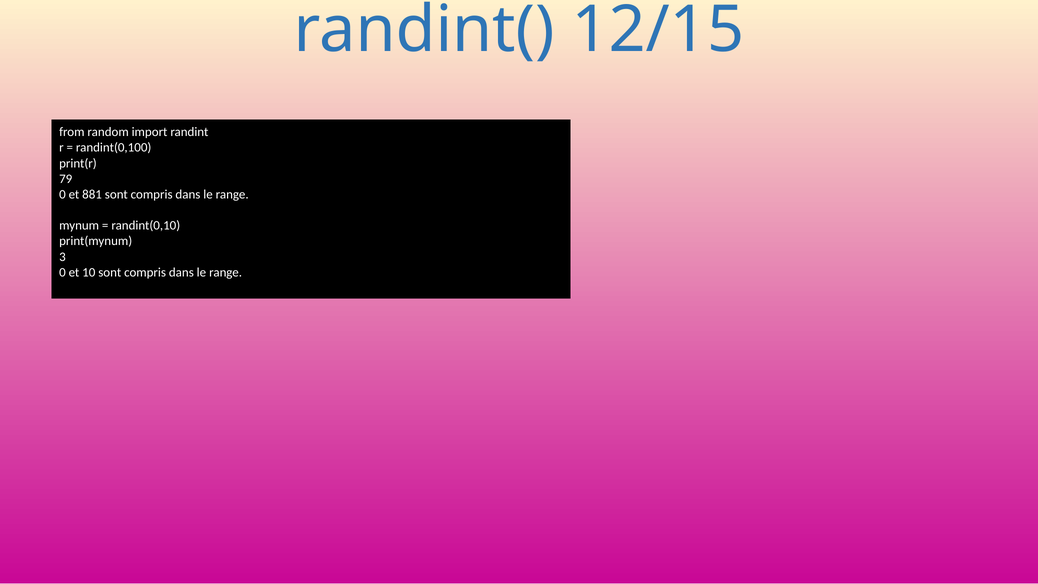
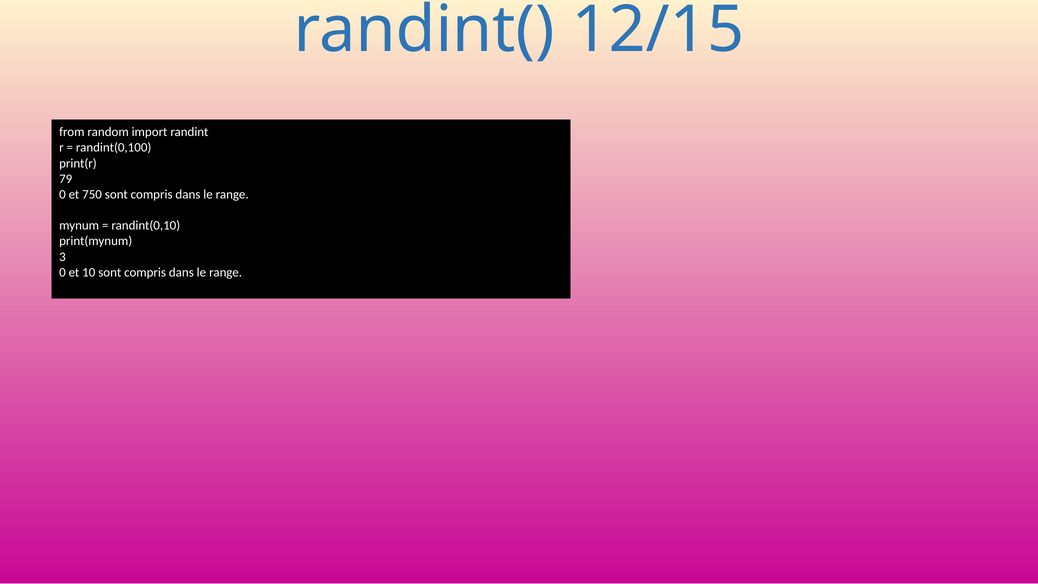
881: 881 -> 750 (92, 194)
